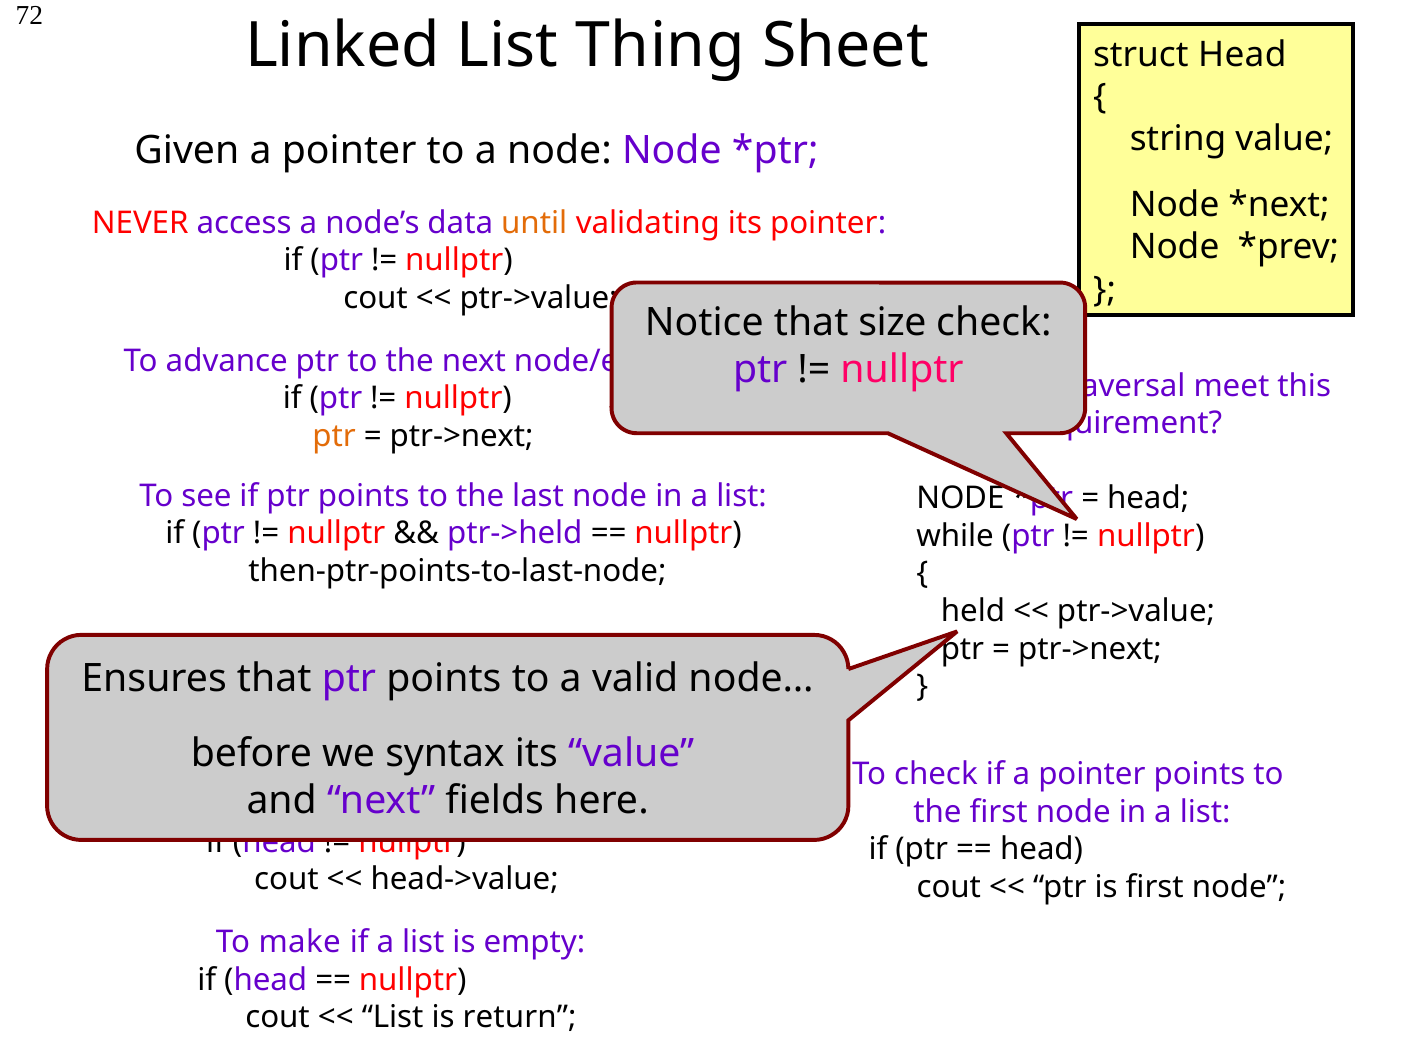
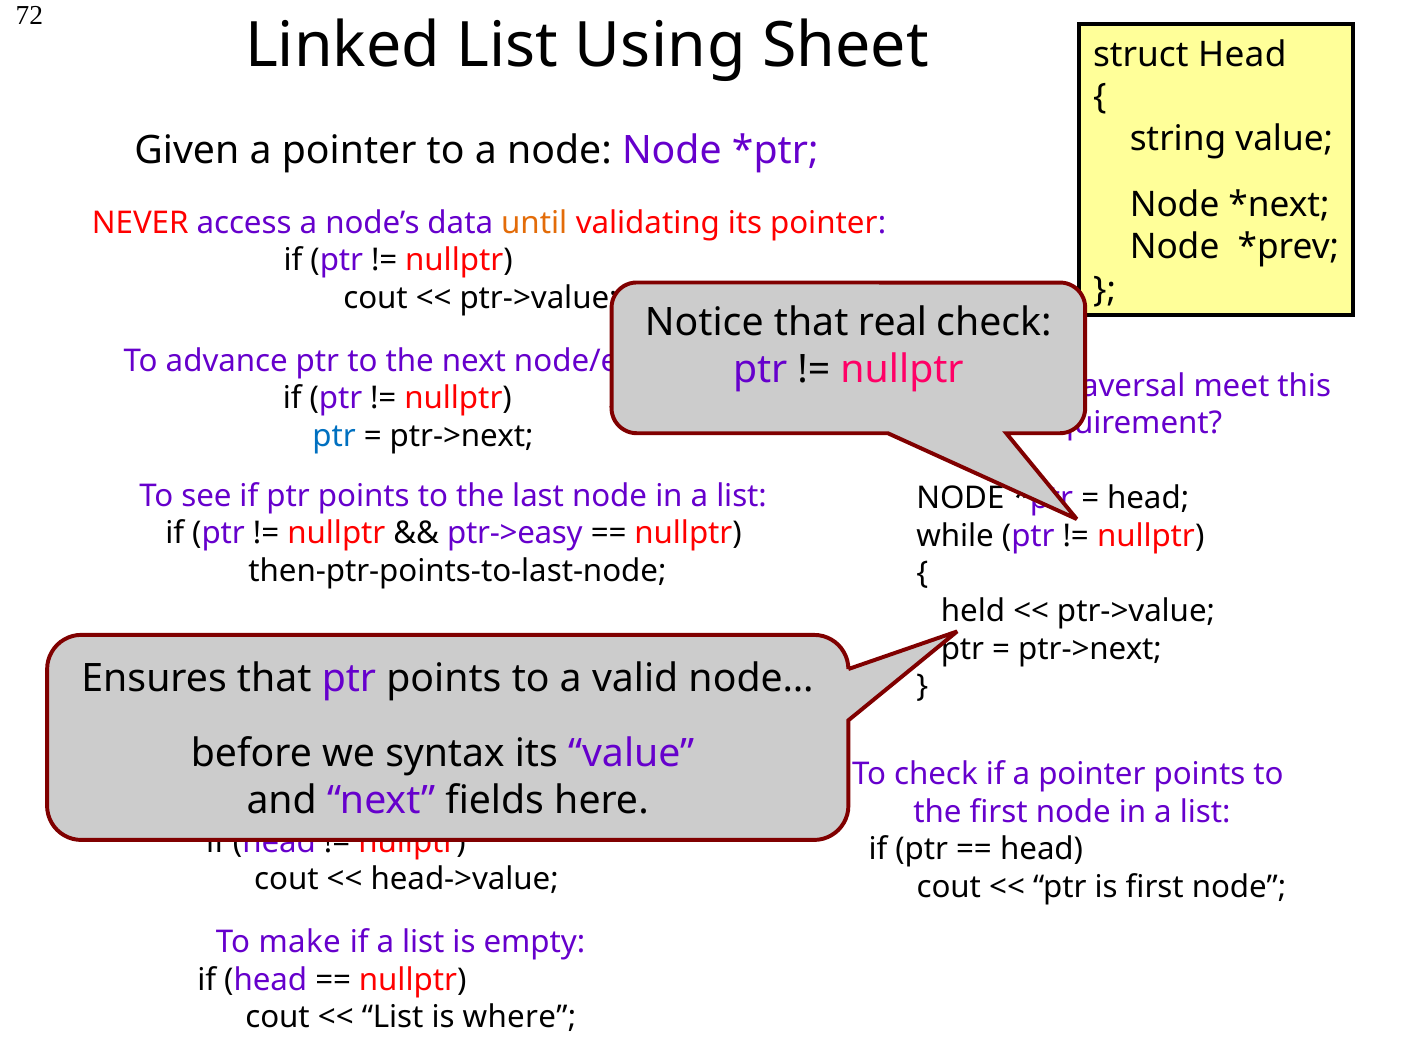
Thing: Thing -> Using (660, 45)
size: size -> real (892, 323)
ptr colour: orange -> blue (334, 436)
ptr->held: ptr->held -> ptr->easy (515, 534)
return: return -> where (519, 1018)
